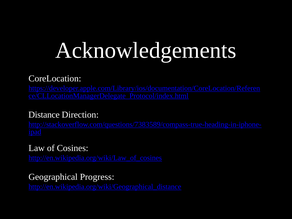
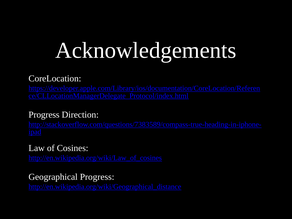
Distance: Distance -> Progress (44, 115)
